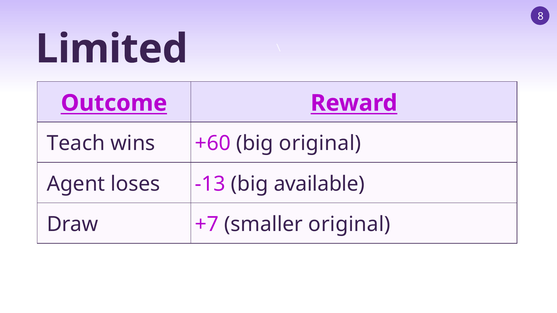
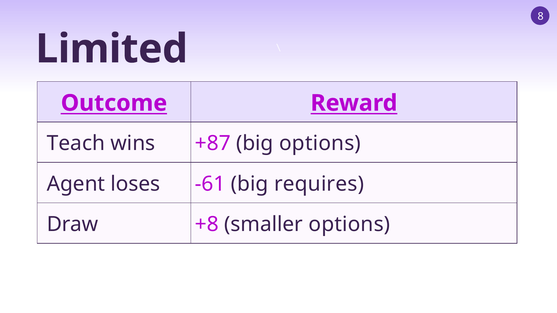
+60: +60 -> +87 (213, 144)
big original: original -> options (320, 144)
-13: -13 -> -61 (210, 184)
available: available -> requires (319, 184)
+7: +7 -> +8 (207, 224)
smaller original: original -> options (349, 224)
